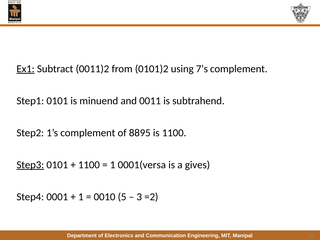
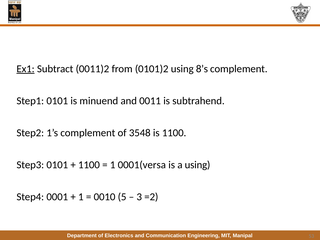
7’s: 7’s -> 8’s (202, 69)
8895: 8895 -> 3548 (140, 133)
Step3 underline: present -> none (30, 165)
a gives: gives -> using (198, 165)
